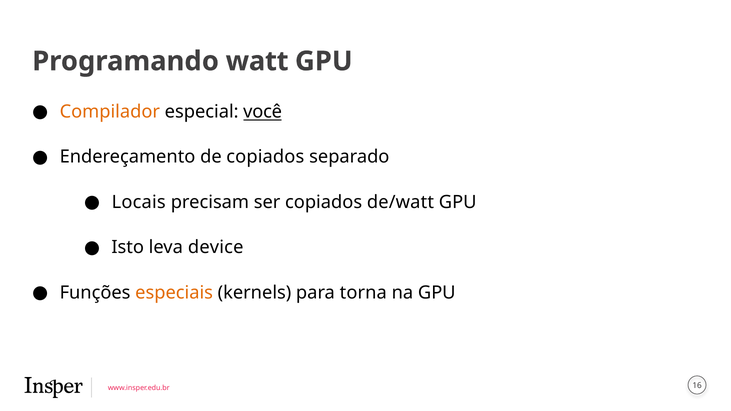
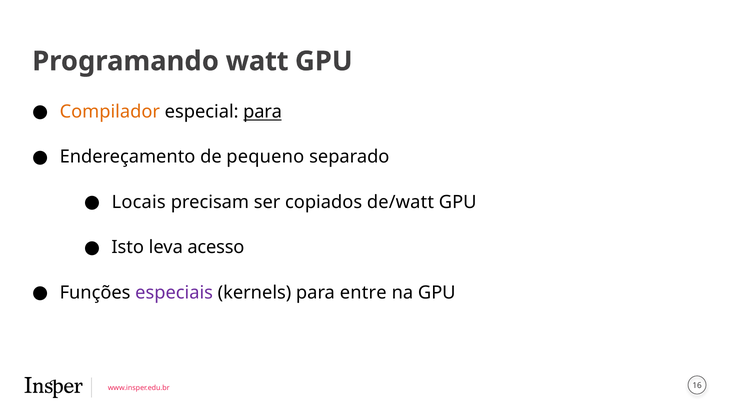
especial você: você -> para (263, 112)
de copiados: copiados -> pequeno (265, 157)
device: device -> acesso (216, 247)
especiais colour: orange -> purple (174, 293)
torna: torna -> entre (363, 293)
